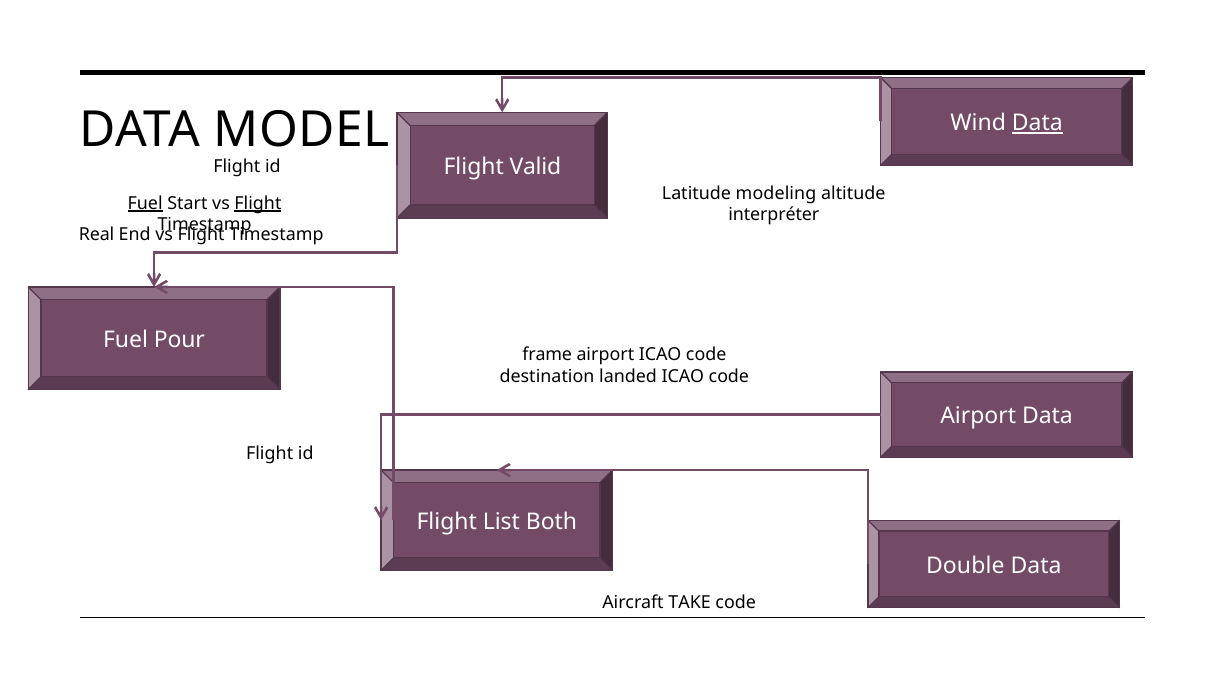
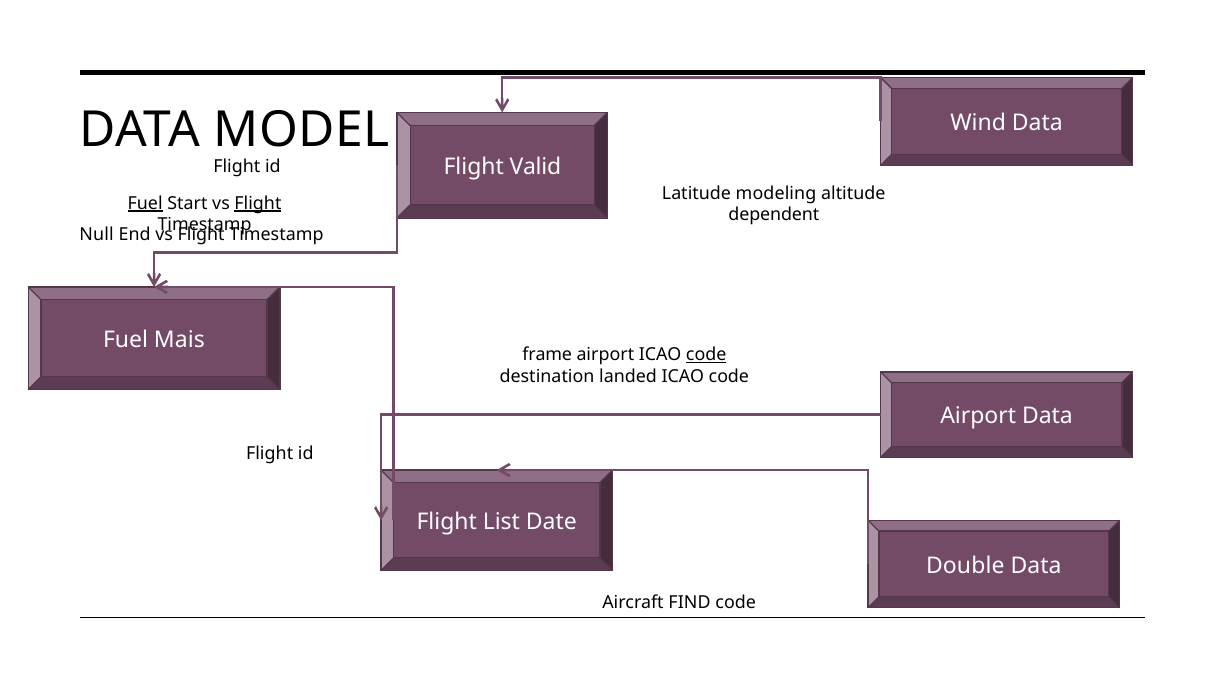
Data underline: present -> none (1037, 123)
interpréter: interpréter -> dependent (774, 215)
Real: Real -> Null (96, 234)
Pour: Pour -> Mais (179, 340)
code underline: none -> present (706, 355)
Both: Both -> Date (551, 522)
TAKE: TAKE -> FIND (690, 603)
